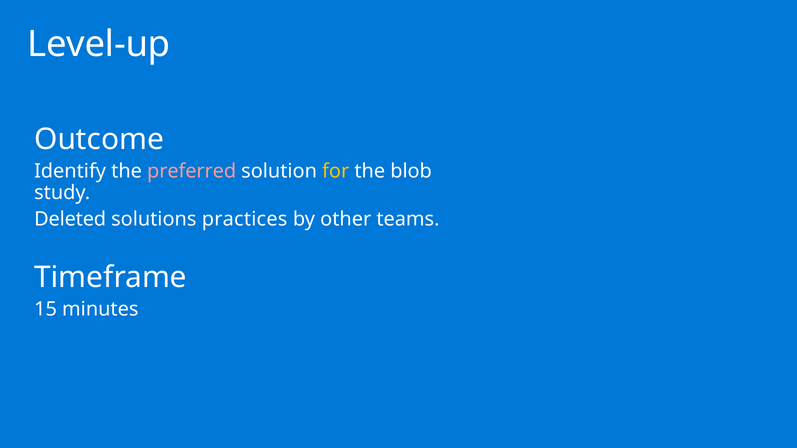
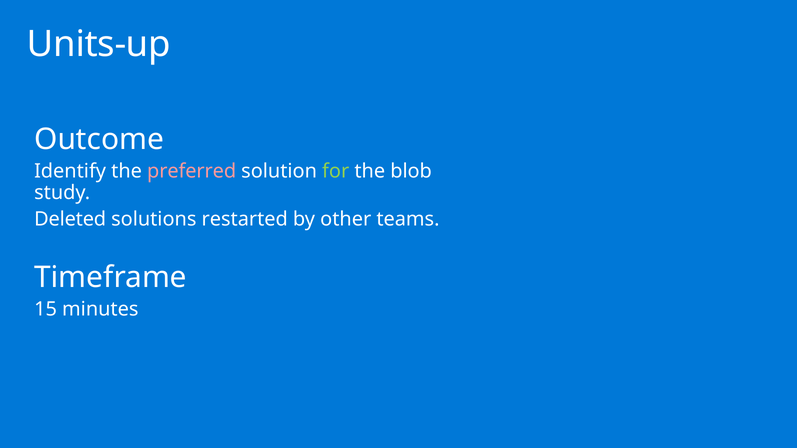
Level-up: Level-up -> Units-up (99, 44)
for colour: yellow -> light green (336, 171)
practices: practices -> restarted (245, 219)
